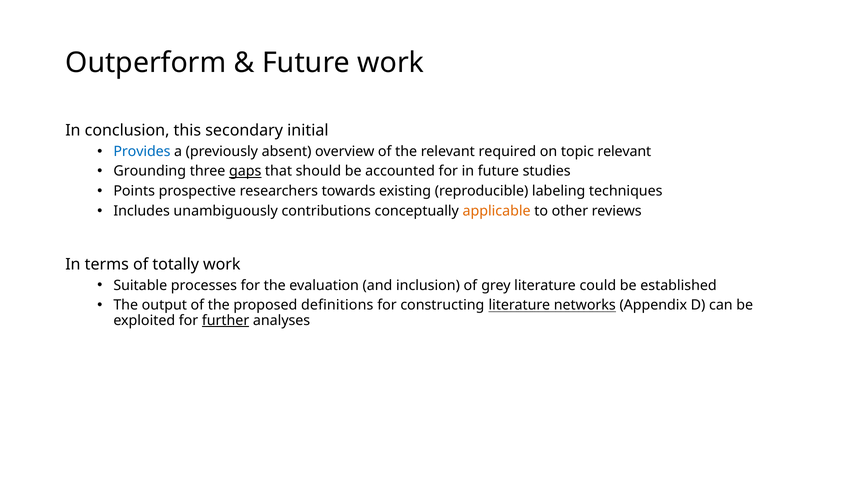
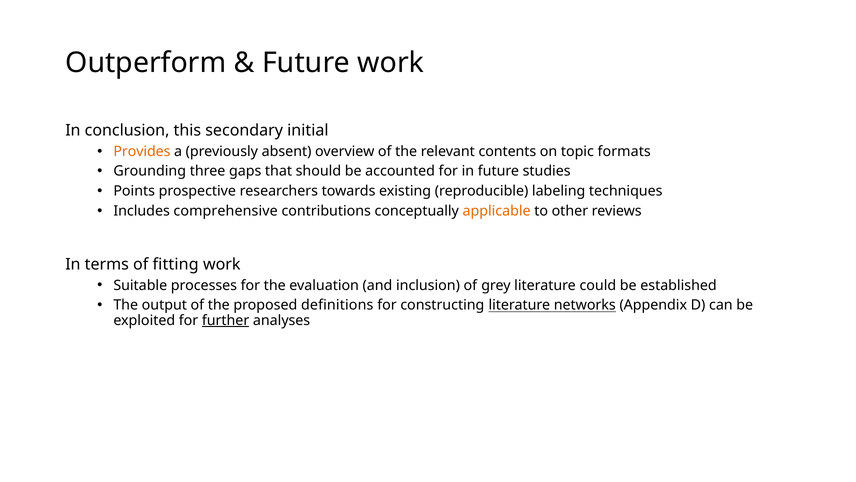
Provides colour: blue -> orange (142, 151)
required: required -> contents (507, 151)
topic relevant: relevant -> formats (624, 151)
gaps underline: present -> none (245, 171)
unambiguously: unambiguously -> comprehensive (226, 211)
totally: totally -> fitting (176, 264)
